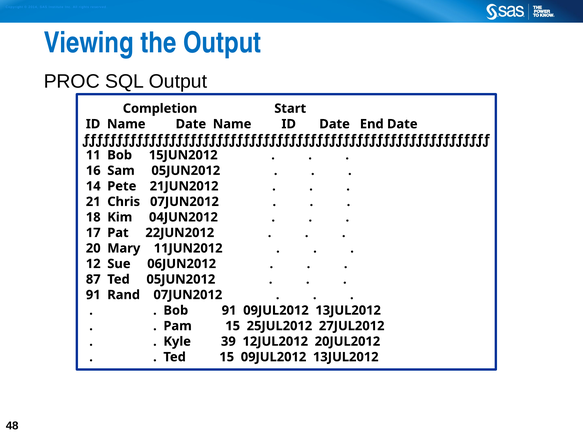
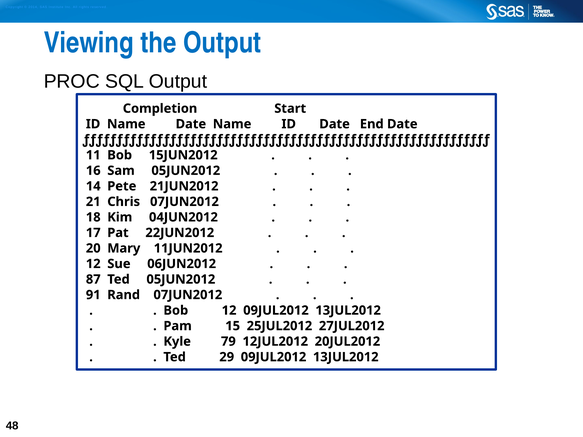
Bob 91: 91 -> 12 (229, 311)
39: 39 -> 79 (228, 342)
Ted 15: 15 -> 29 (227, 357)
